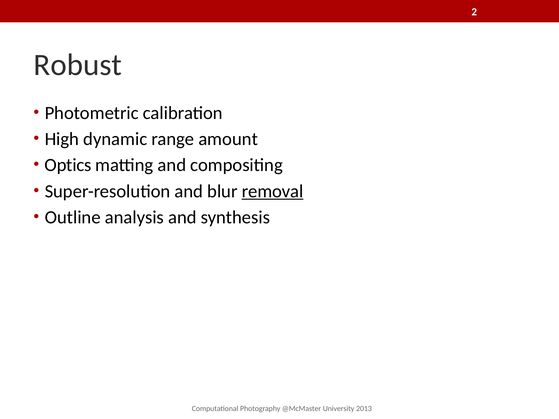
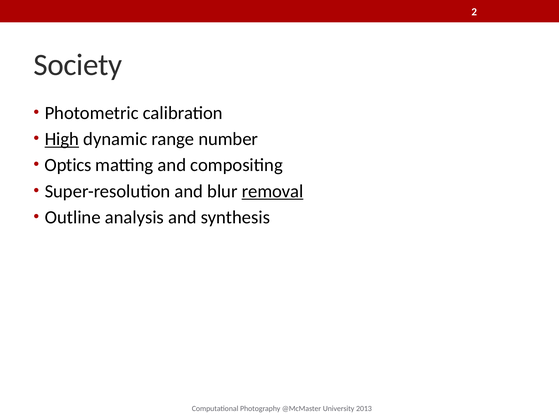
Robust: Robust -> Society (78, 65)
High underline: none -> present (62, 139)
amount: amount -> number (228, 139)
